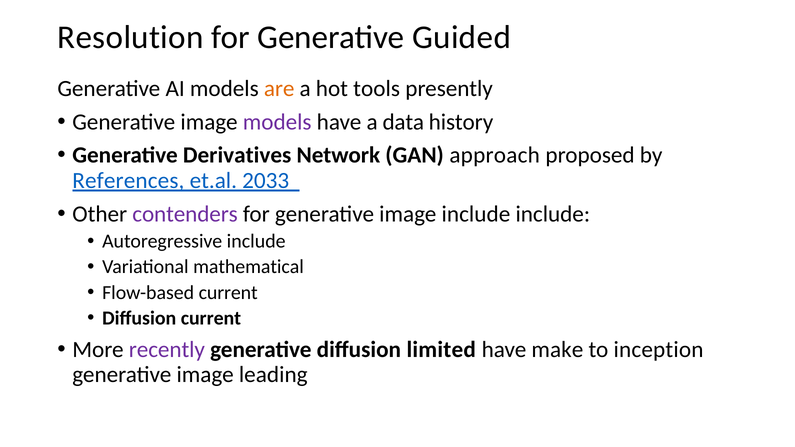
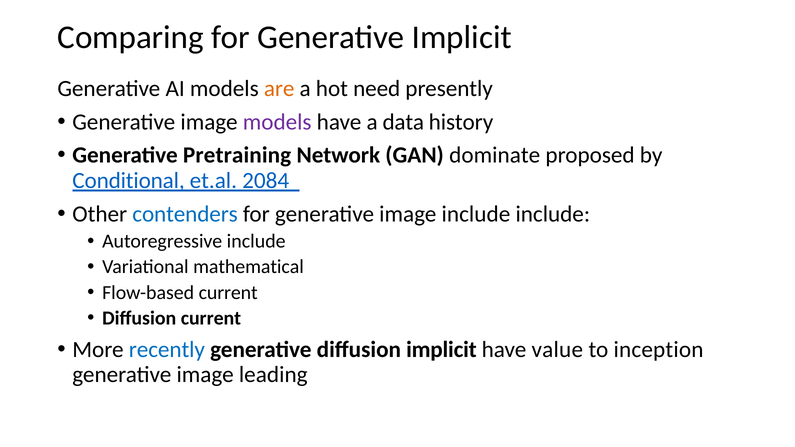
Resolution: Resolution -> Comparing (131, 37)
Generative Guided: Guided -> Implicit (462, 37)
tools: tools -> need (377, 89)
Derivatives: Derivatives -> Pretraining (237, 155)
approach: approach -> dominate (495, 155)
References: References -> Conditional (128, 181)
2033: 2033 -> 2084 (266, 181)
contenders colour: purple -> blue (185, 214)
recently colour: purple -> blue (167, 350)
diffusion limited: limited -> implicit (441, 350)
make: make -> value (557, 350)
